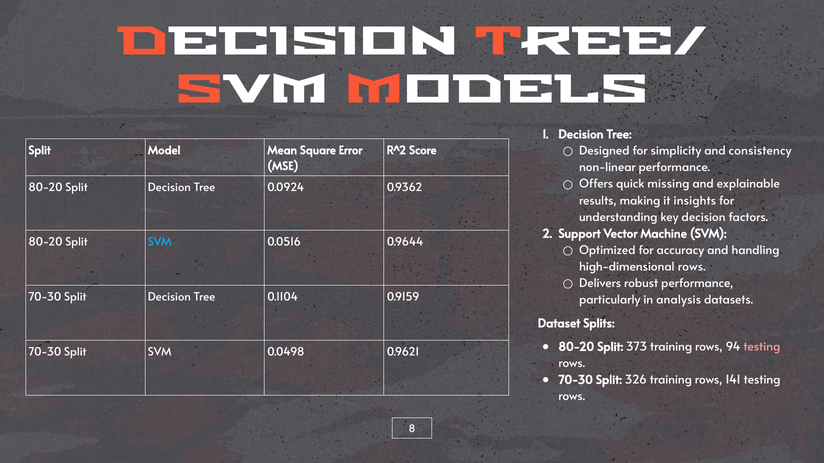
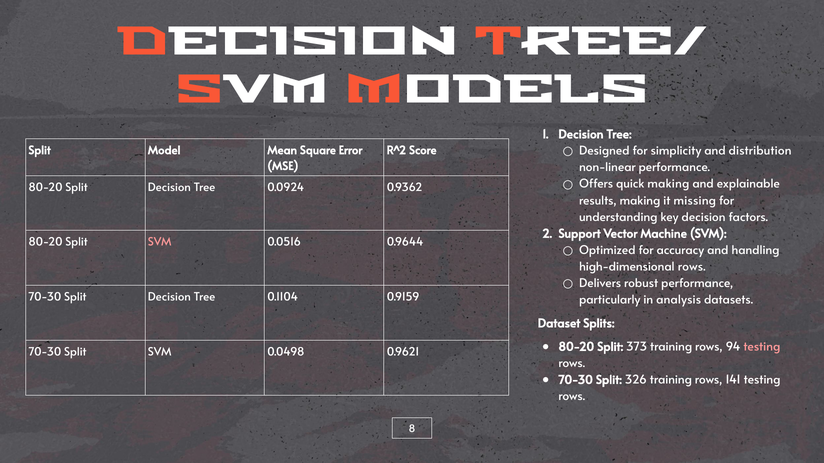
consistency: consistency -> distribution (760, 151)
quick missing: missing -> making (668, 184)
insights: insights -> missing (695, 201)
SVM colour: light blue -> pink (160, 242)
